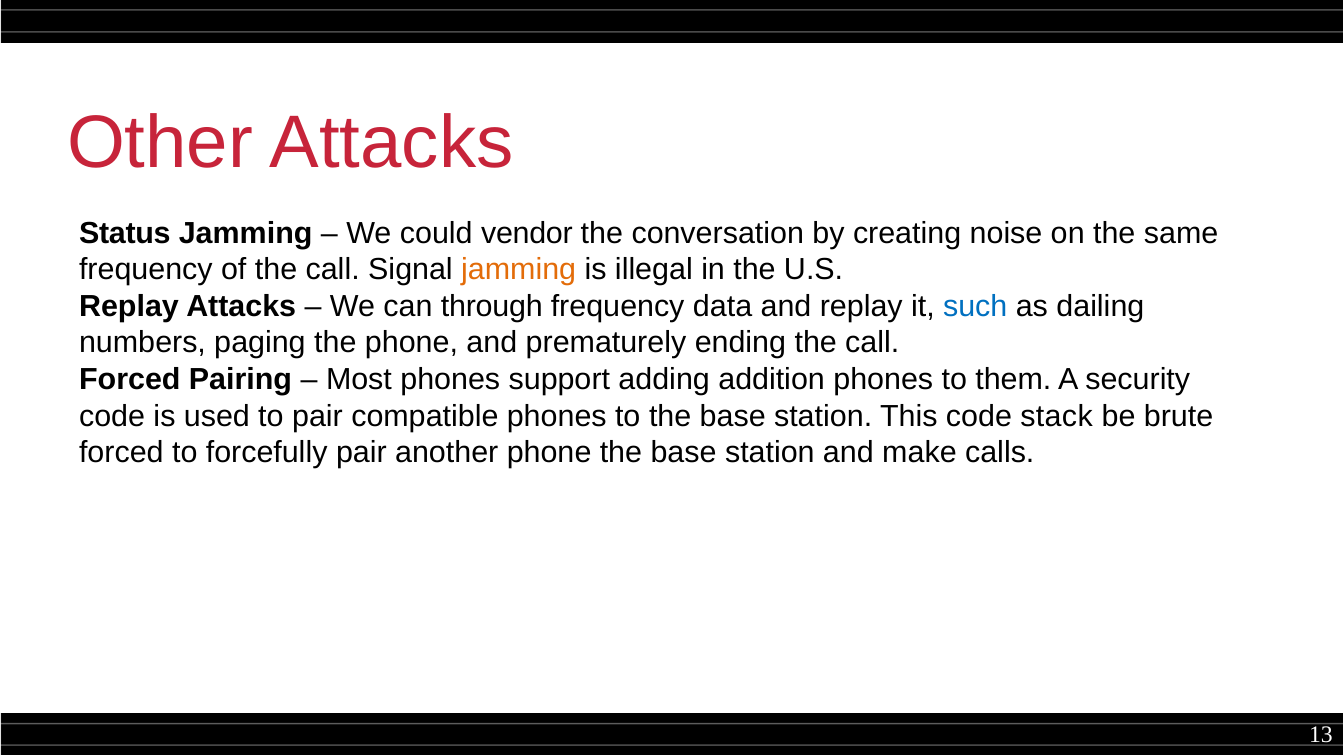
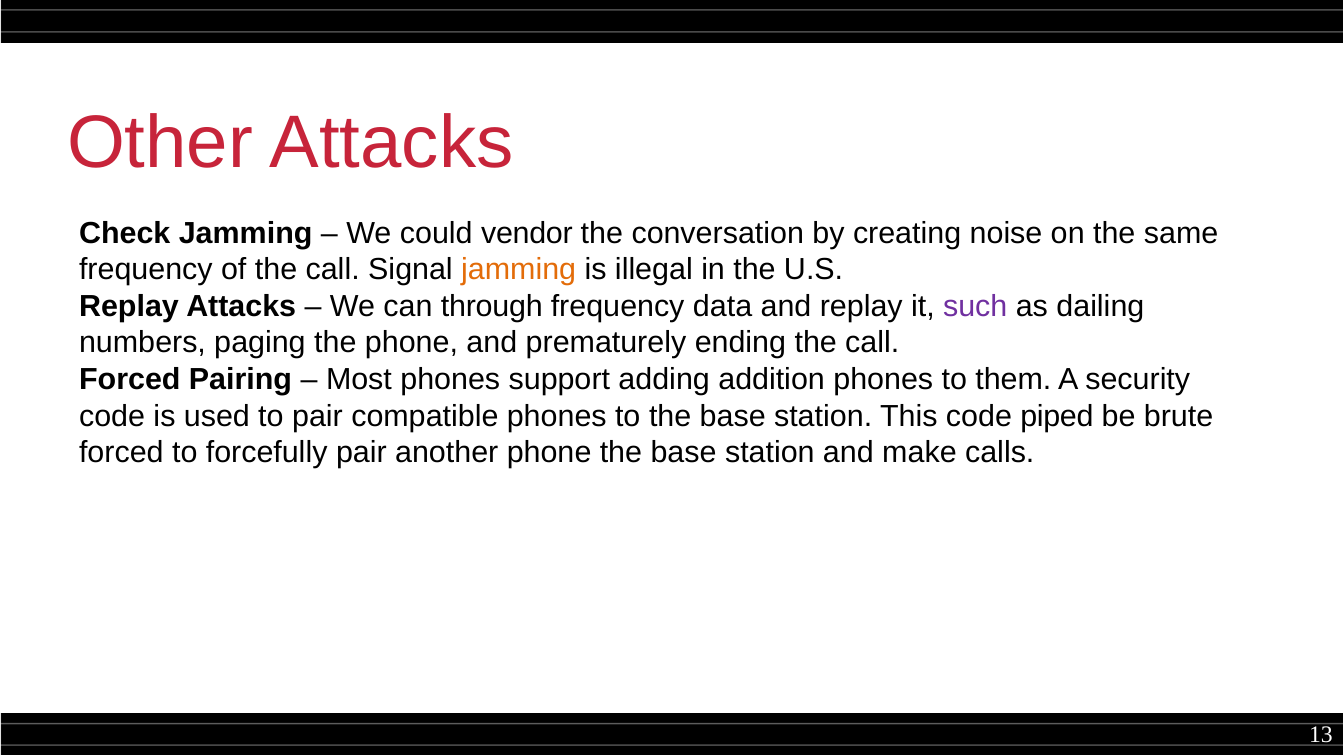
Status: Status -> Check (125, 233)
such colour: blue -> purple (975, 307)
stack: stack -> piped (1057, 416)
